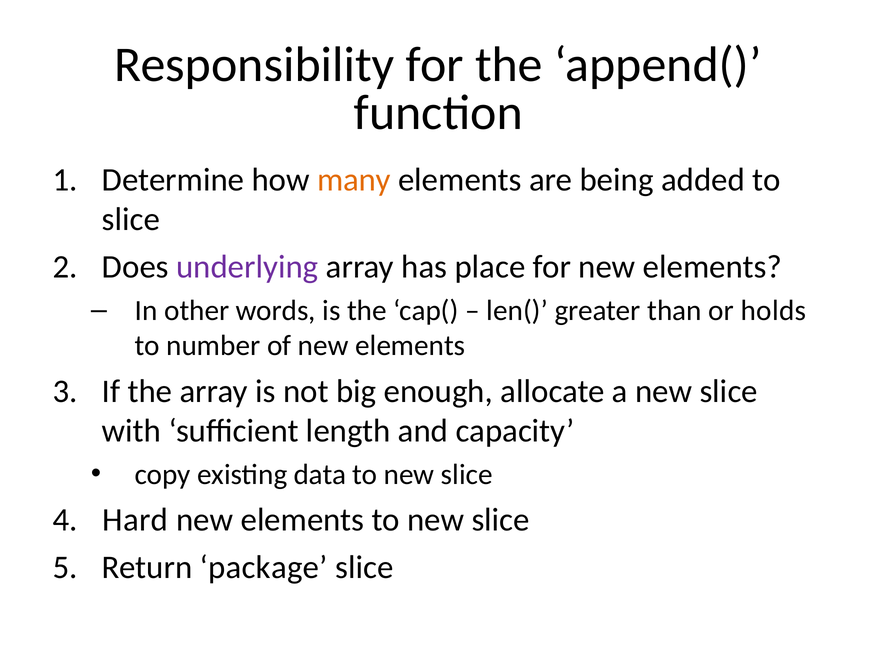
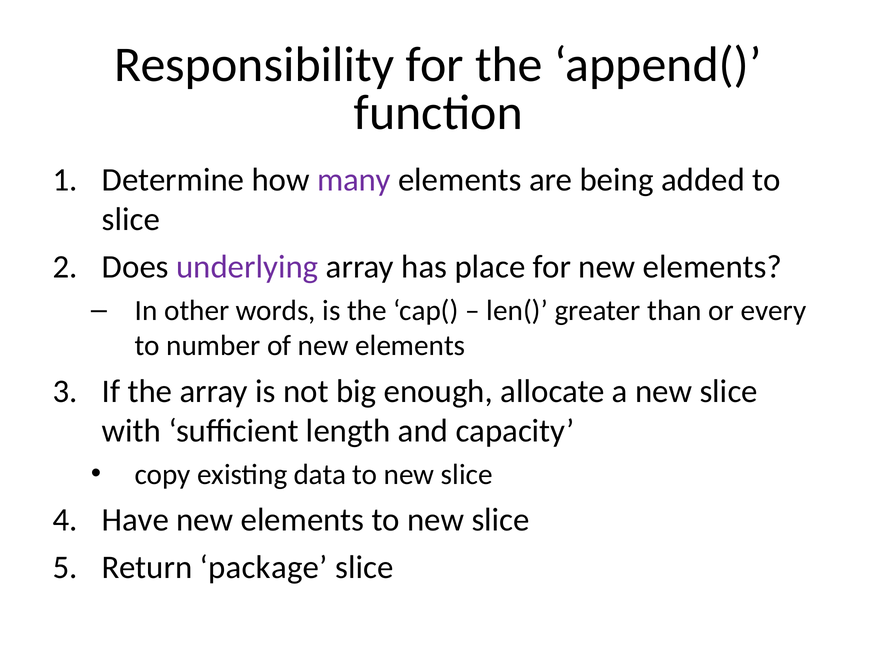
many colour: orange -> purple (354, 180)
holds: holds -> every (774, 311)
Hard: Hard -> Have (135, 520)
